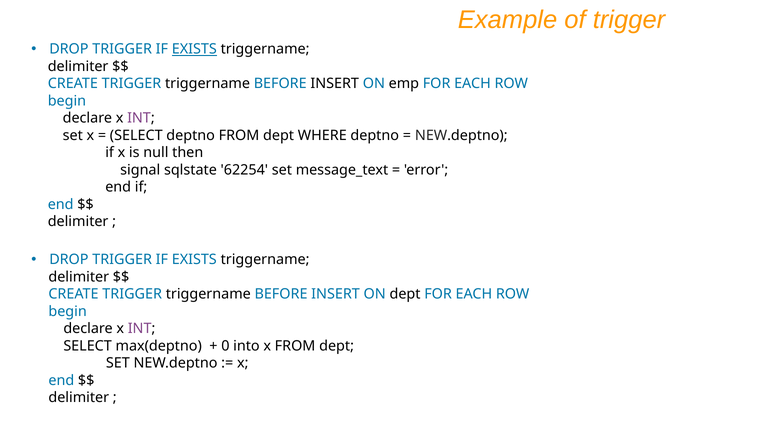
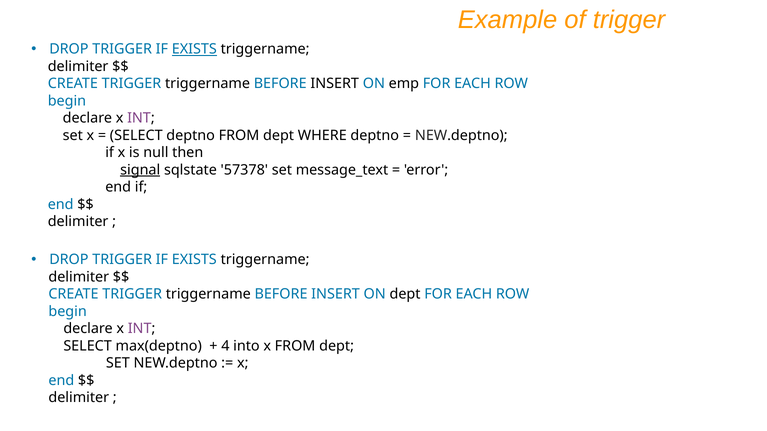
signal underline: none -> present (140, 170)
62254: 62254 -> 57378 (244, 170)
0: 0 -> 4 (225, 346)
